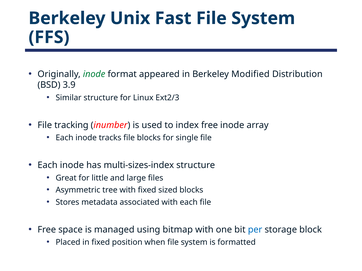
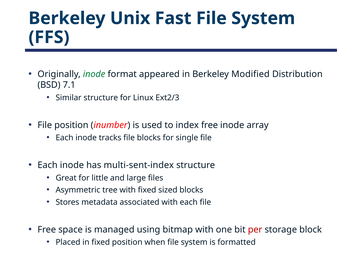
3.9: 3.9 -> 7.1 (69, 85)
File tracking: tracking -> position (71, 125)
multi-sizes-index: multi-sizes-index -> multi-sent-index (139, 166)
per colour: blue -> red (255, 230)
